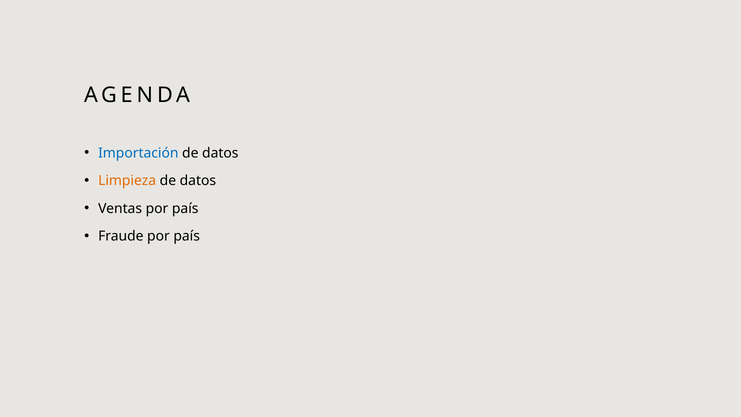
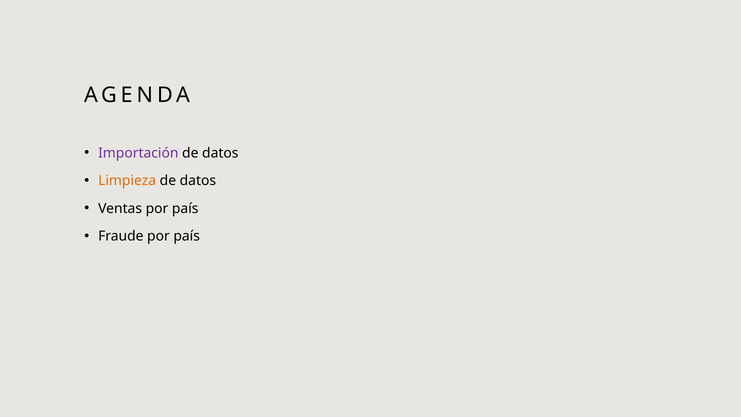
Importación colour: blue -> purple (138, 153)
